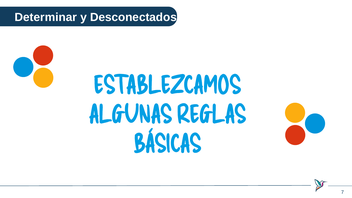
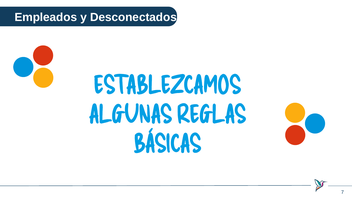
Determinar: Determinar -> Empleados (46, 17)
